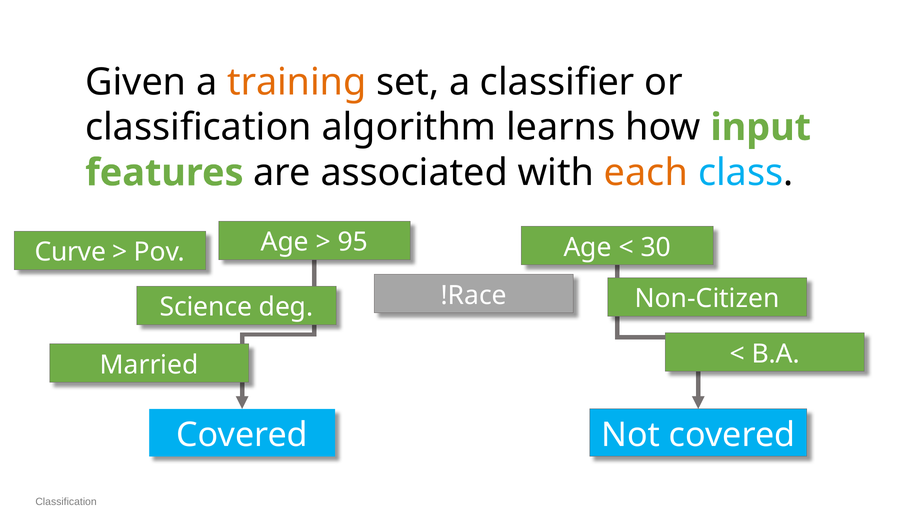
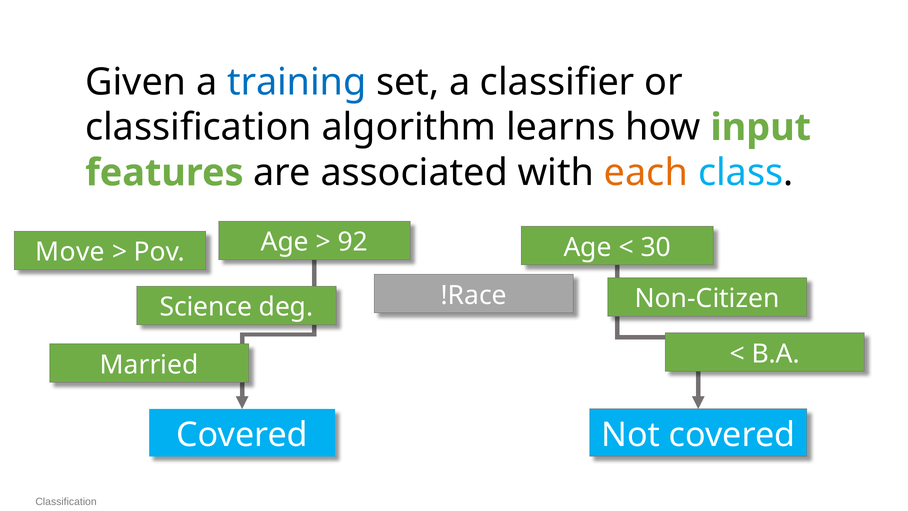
training colour: orange -> blue (297, 82)
95: 95 -> 92 (353, 242)
Curve: Curve -> Move (70, 252)
